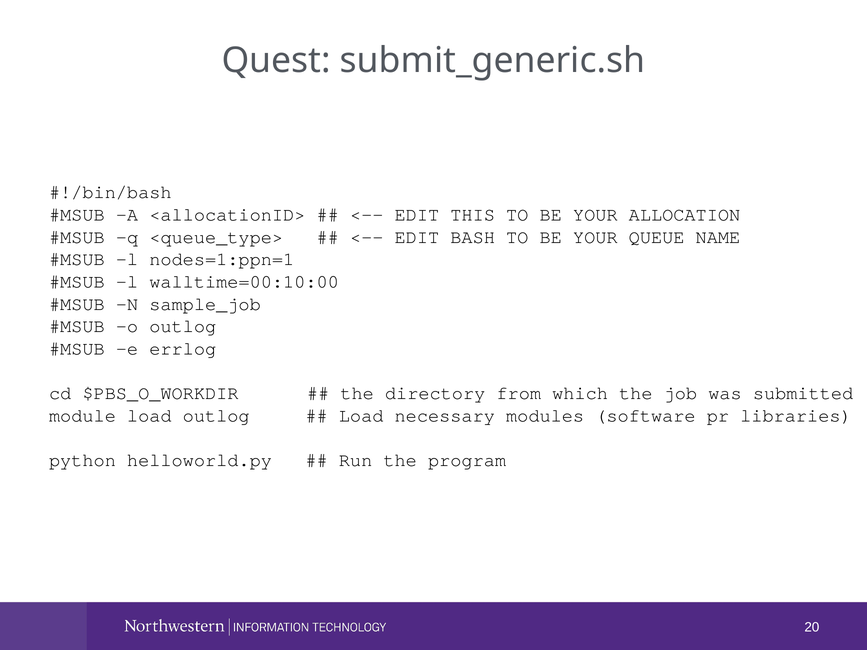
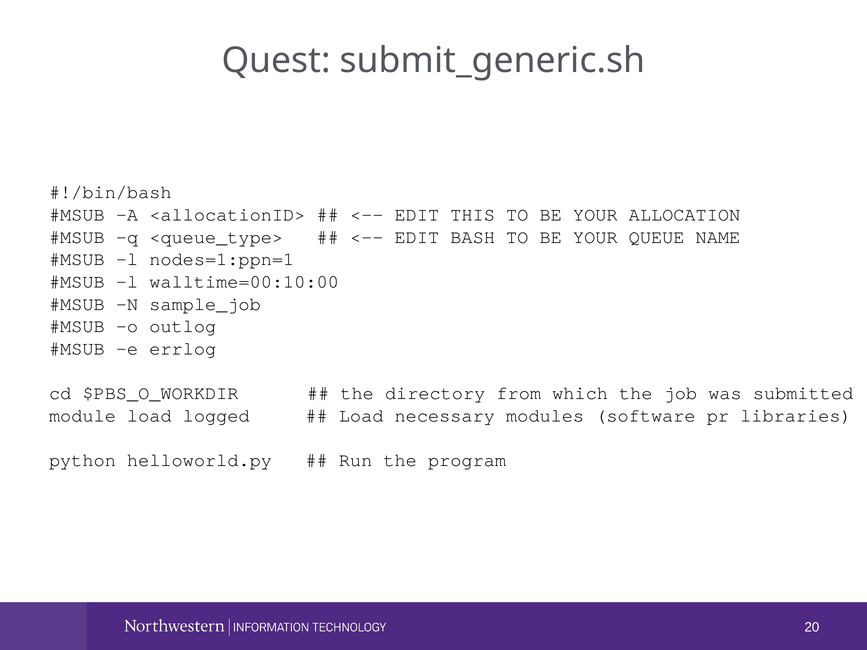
load outlog: outlog -> logged (216, 416)
